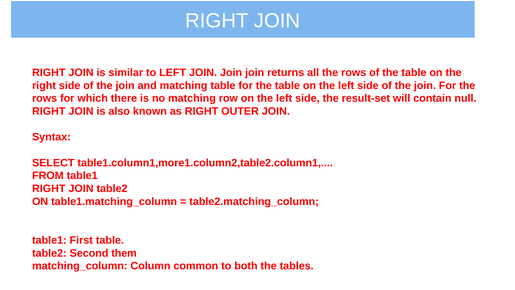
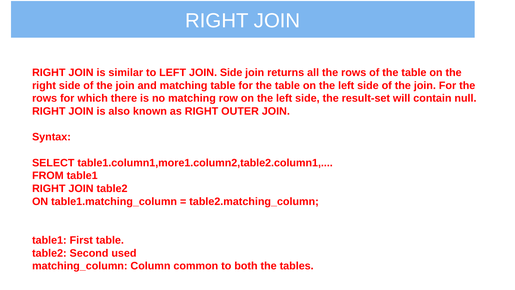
LEFT JOIN Join: Join -> Side (231, 73)
them: them -> used (124, 253)
